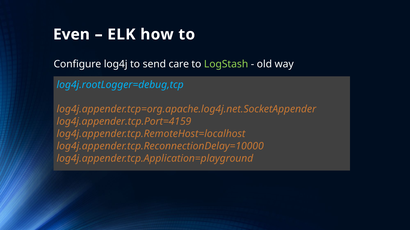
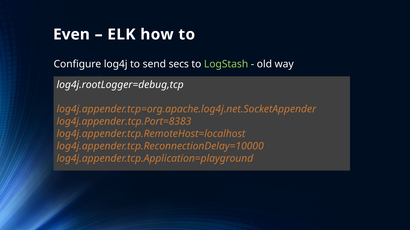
care: care -> secs (179, 64)
log4j.rootLogger=debug,tcp colour: light blue -> white (120, 85)
log4j.appender.tcp.Port=4159: log4j.appender.tcp.Port=4159 -> log4j.appender.tcp.Port=8383 (124, 122)
